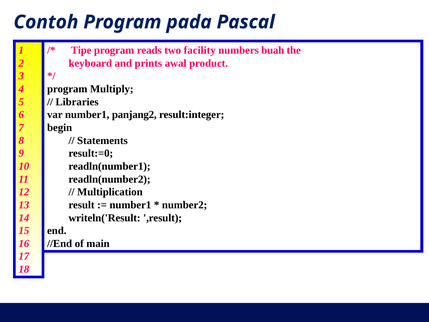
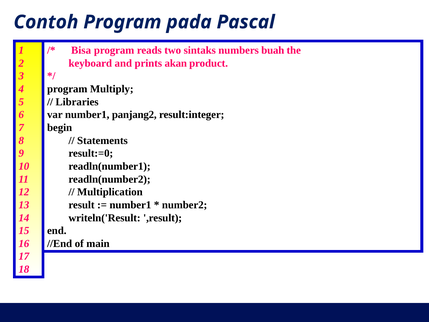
Tipe: Tipe -> Bisa (81, 50)
facility: facility -> sintaks (200, 50)
awal: awal -> akan (176, 63)
